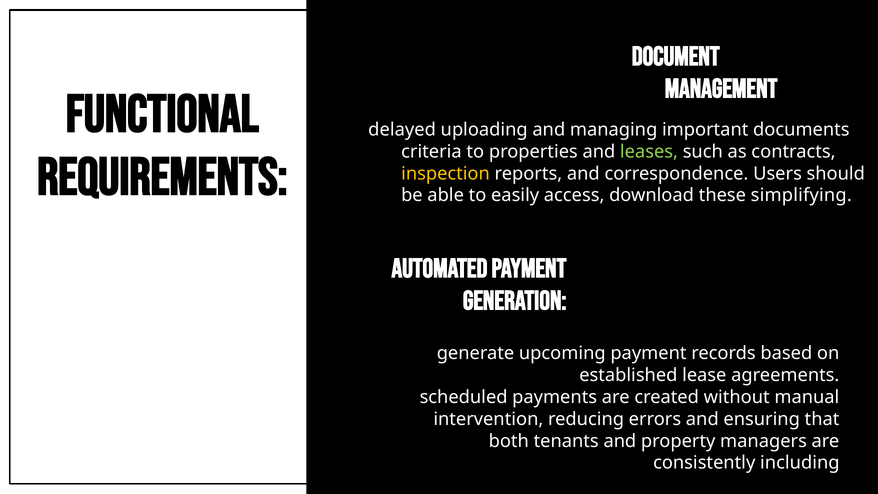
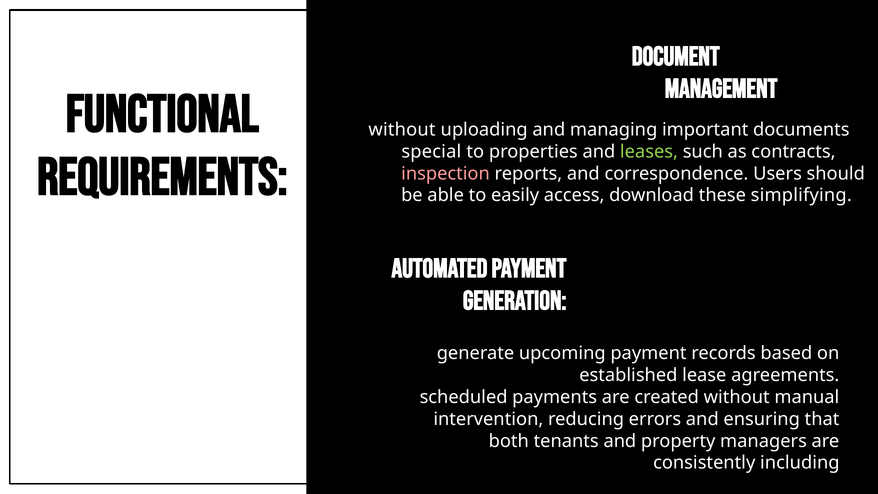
delayed: delayed -> without (402, 130)
criteria: criteria -> special (431, 151)
inspection colour: yellow -> pink (445, 173)
